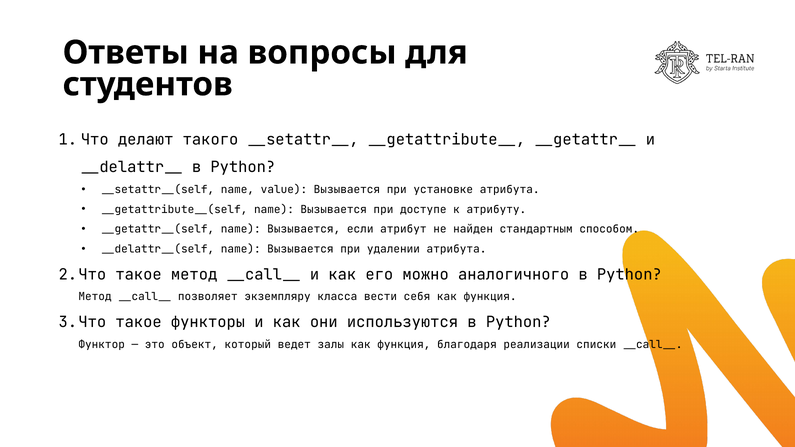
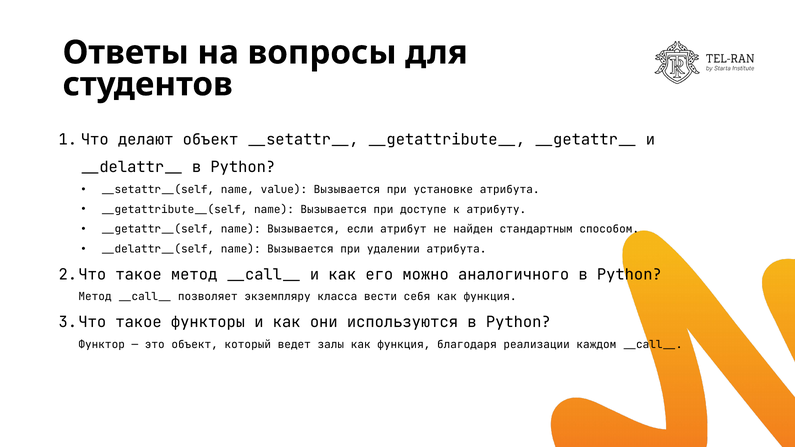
делают такого: такого -> объект (211, 140)
списки: списки -> каждом (596, 345)
